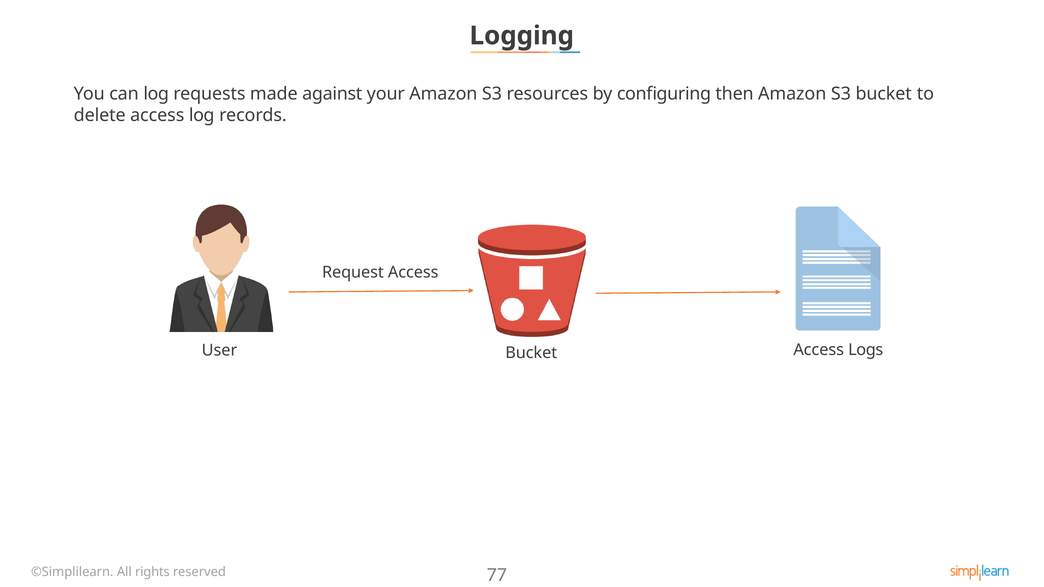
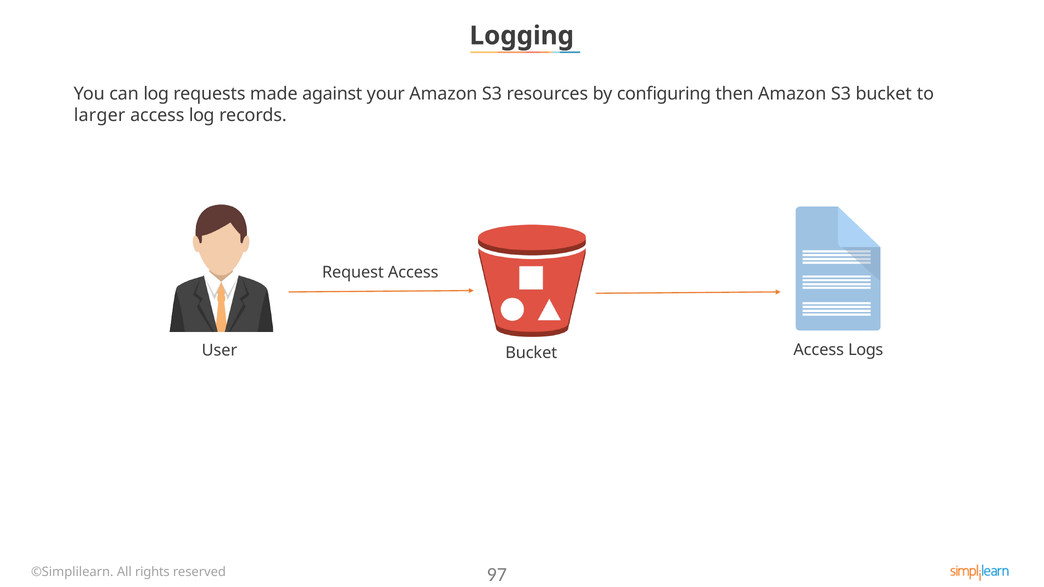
delete: delete -> larger (100, 116)
77: 77 -> 97 (497, 575)
